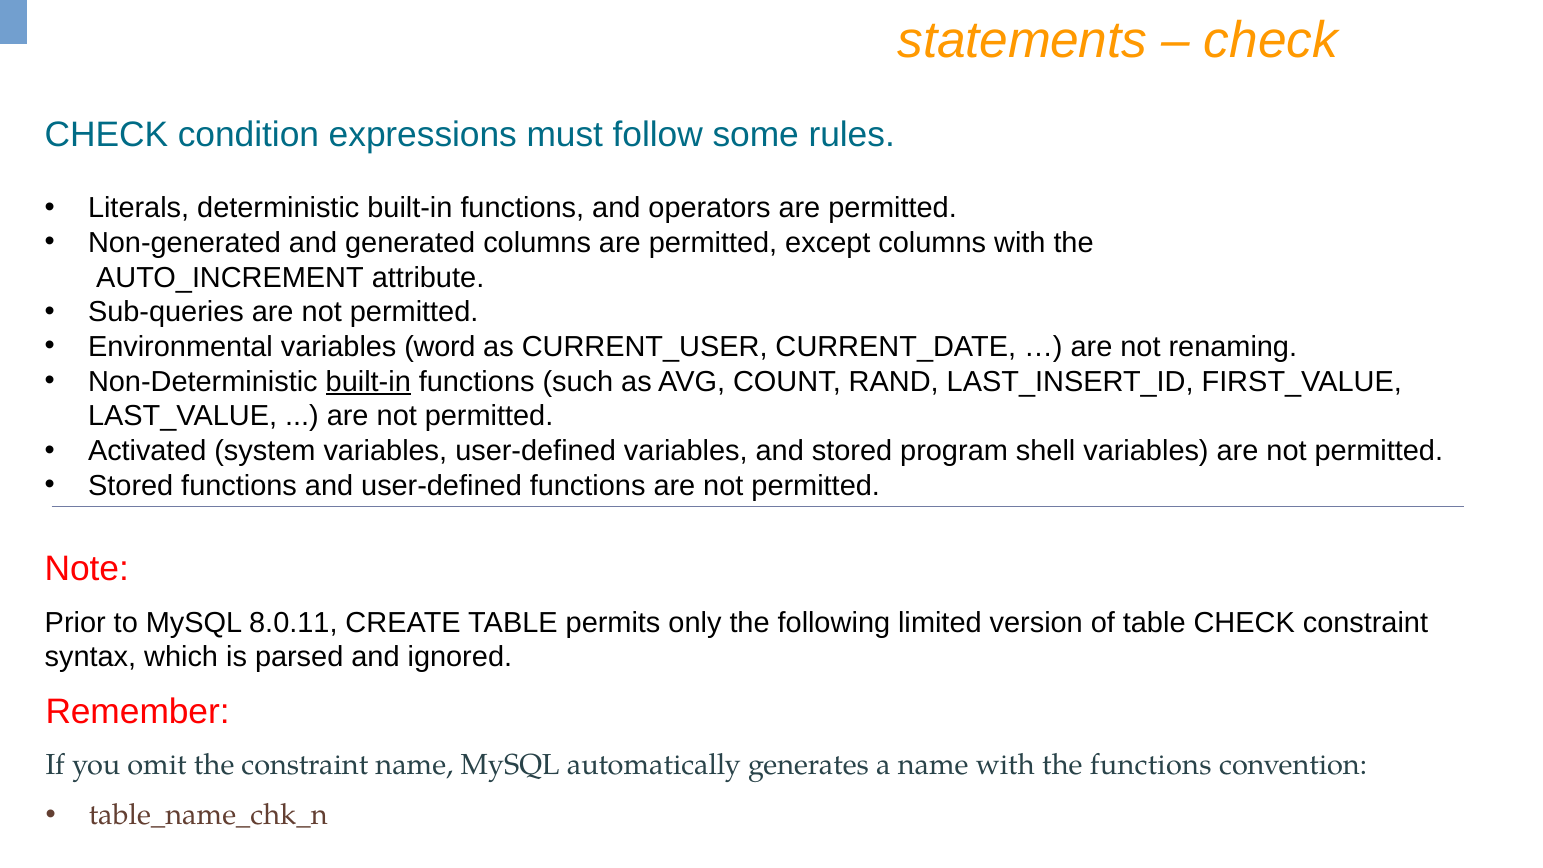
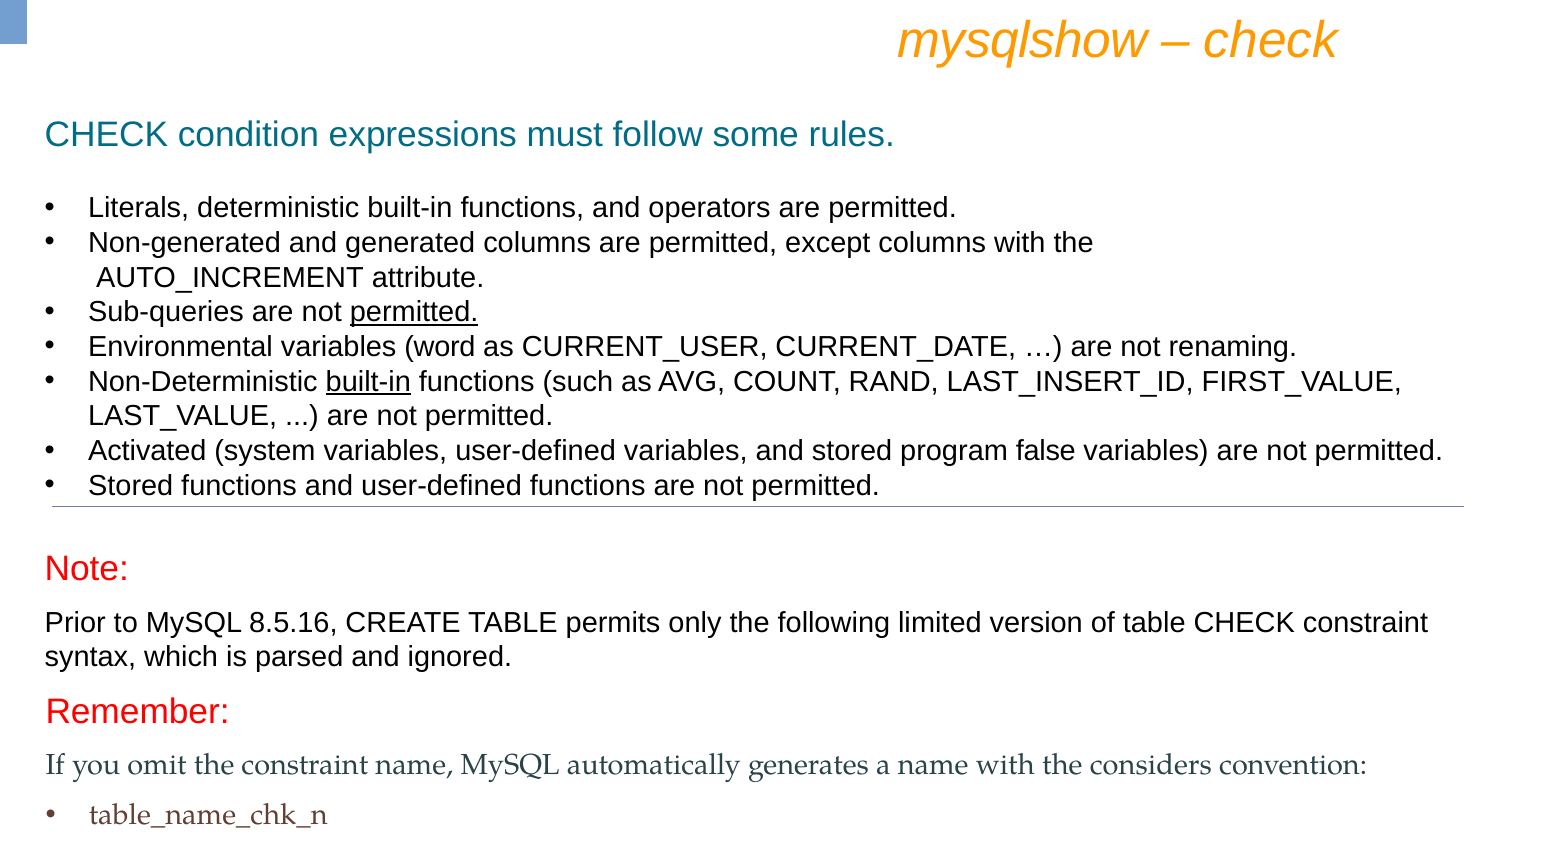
statements: statements -> mysqlshow (1023, 40)
permitted underline: none -> present (414, 312)
shell: shell -> false (1046, 451)
8.0.11: 8.0.11 -> 8.5.16 (293, 623)
the functions: functions -> considers (1151, 765)
